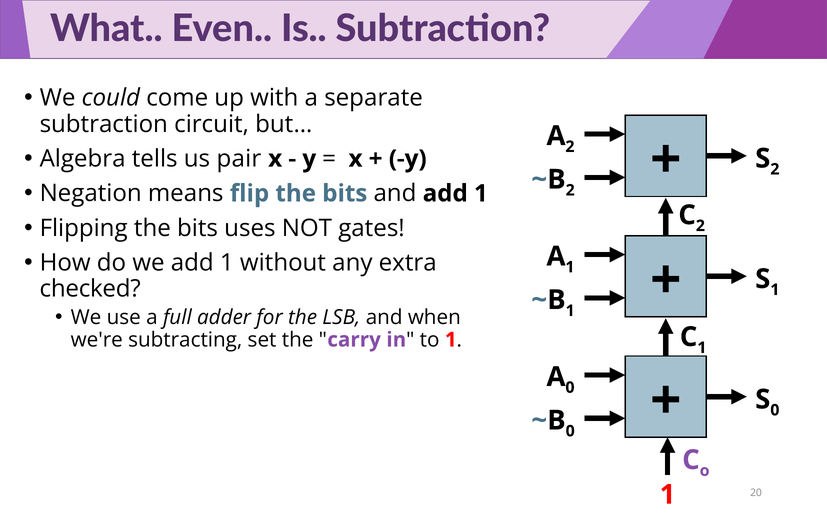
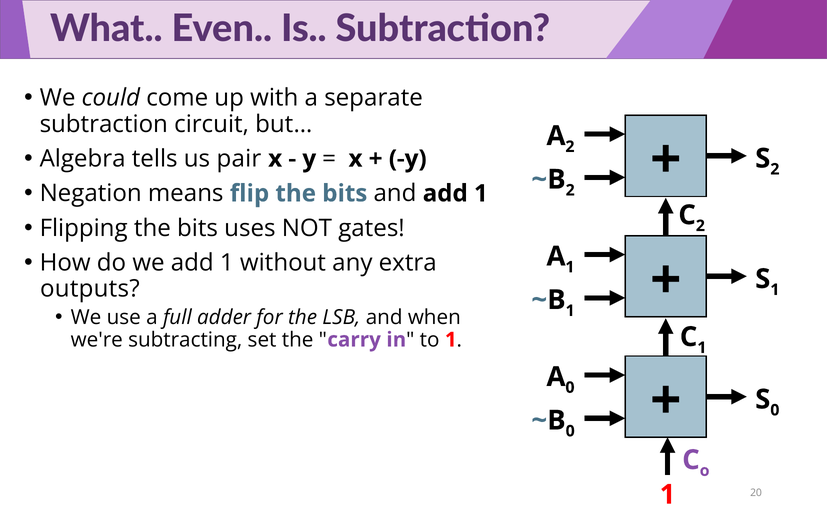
checked: checked -> outputs (90, 289)
